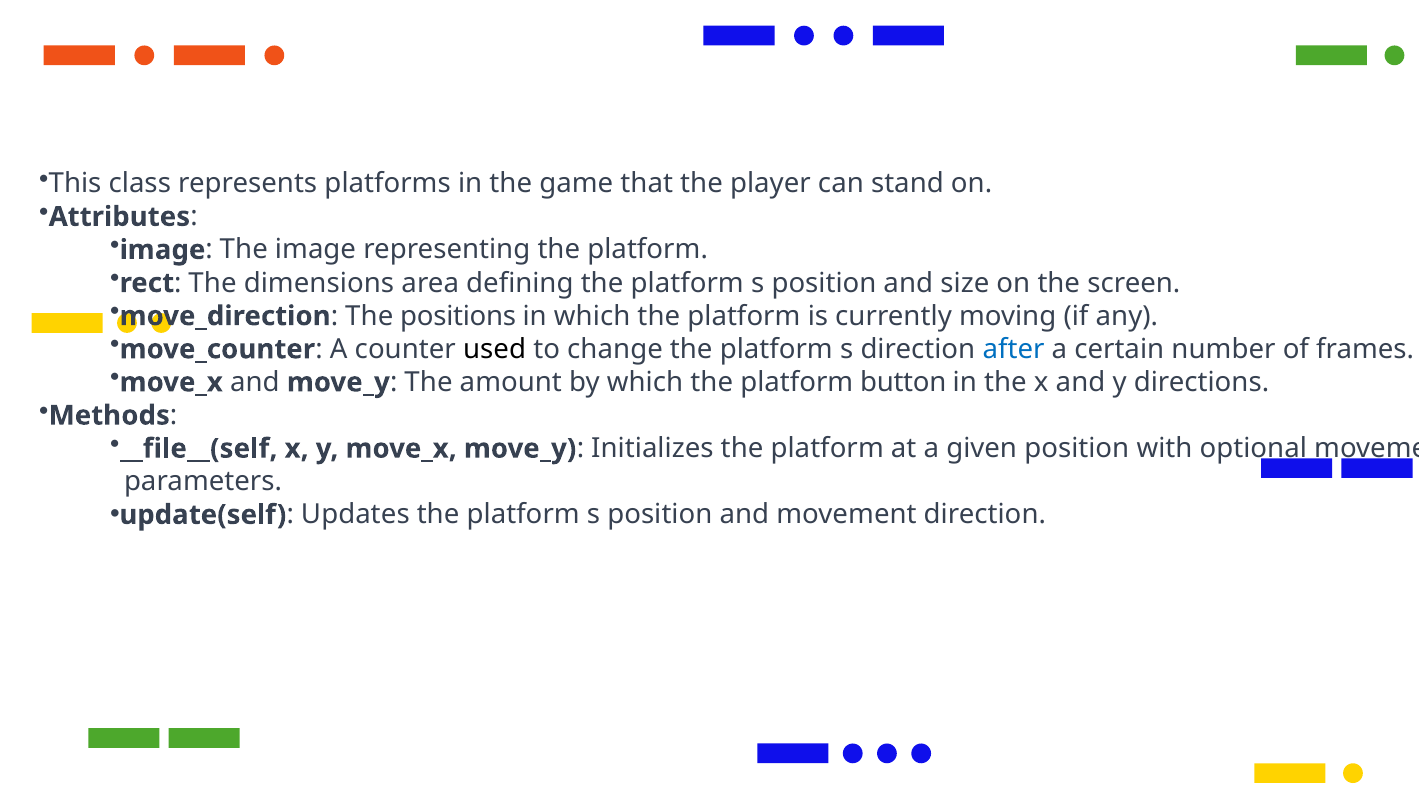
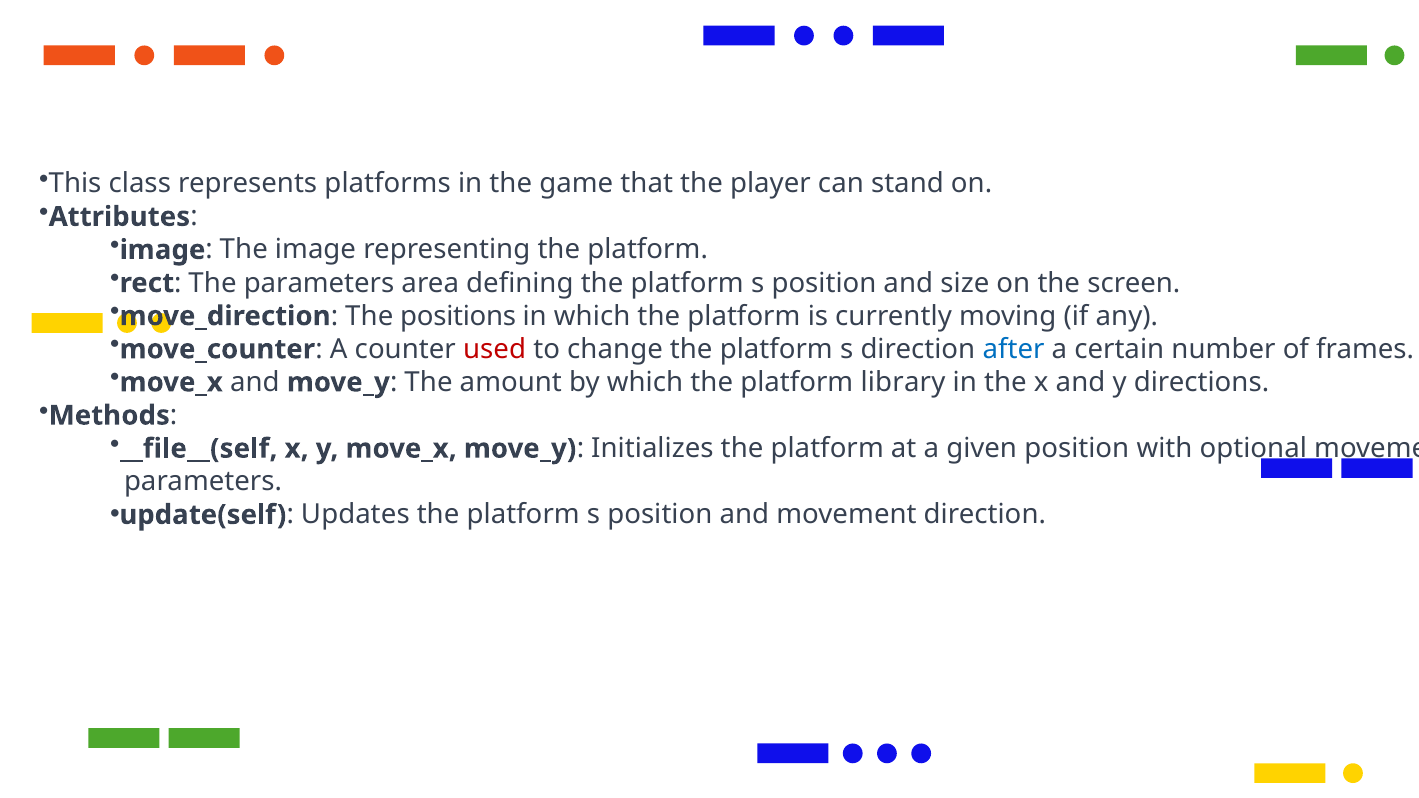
The dimensions: dimensions -> parameters (319, 283)
used colour: black -> red (495, 349)
button: button -> library (903, 382)
